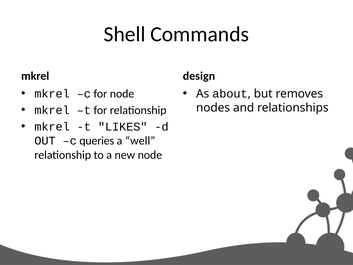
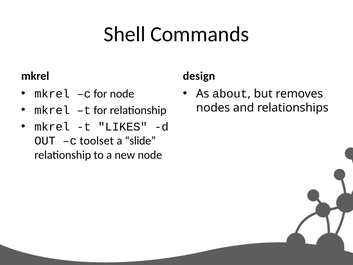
queries: queries -> toolset (97, 141)
well: well -> slide (140, 141)
